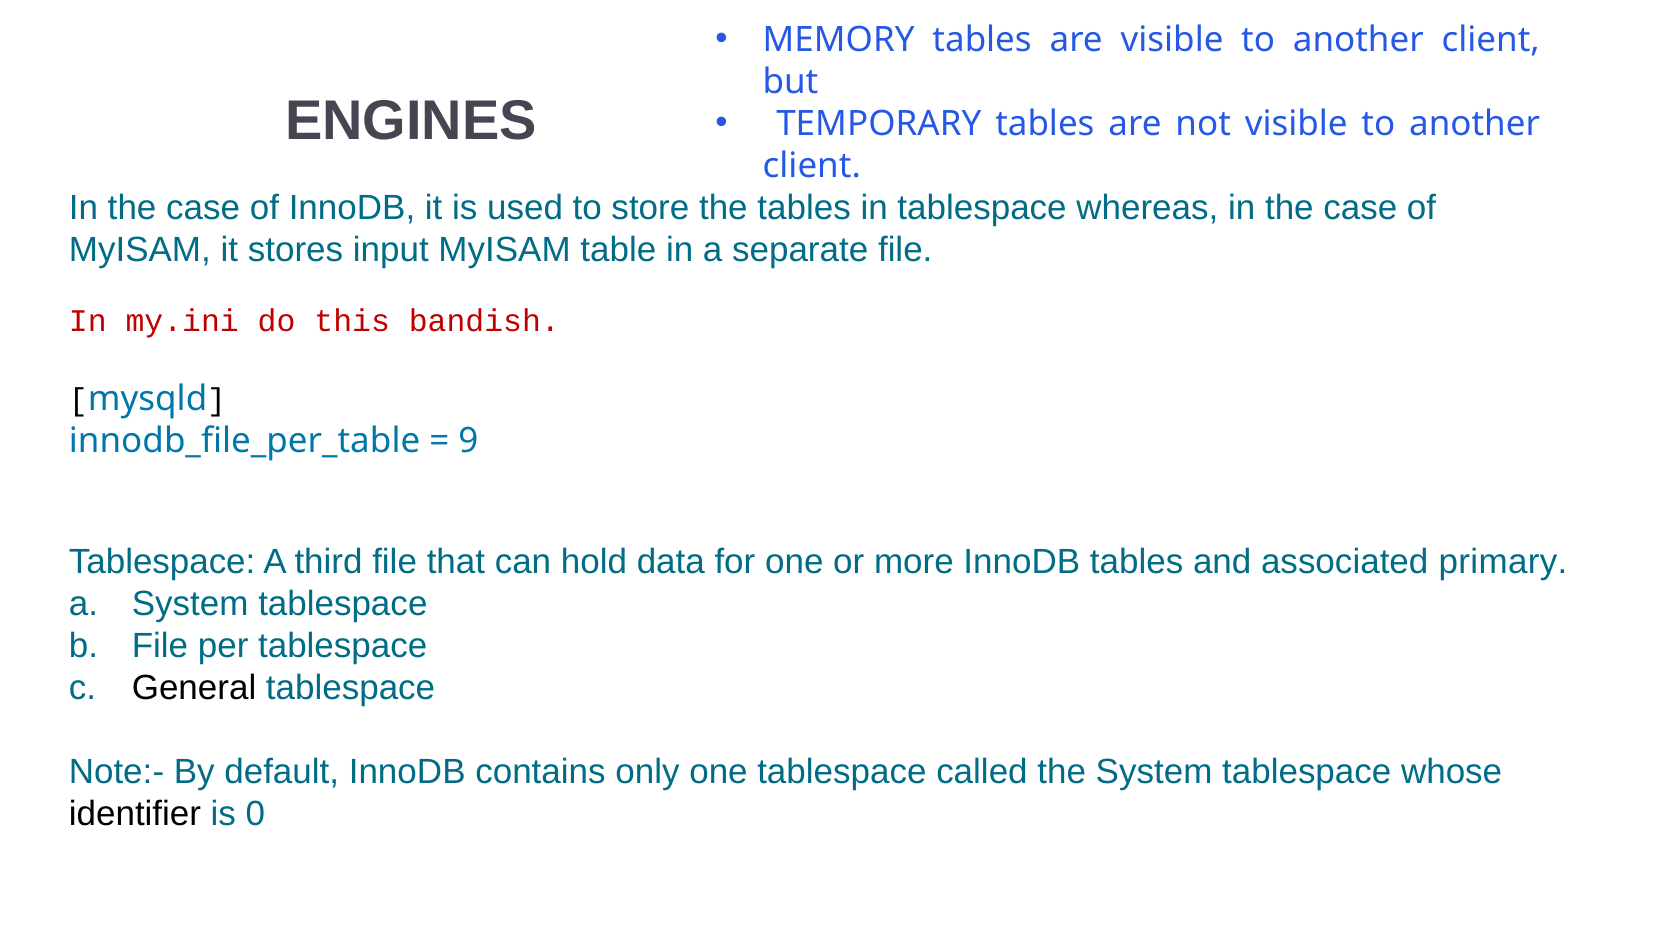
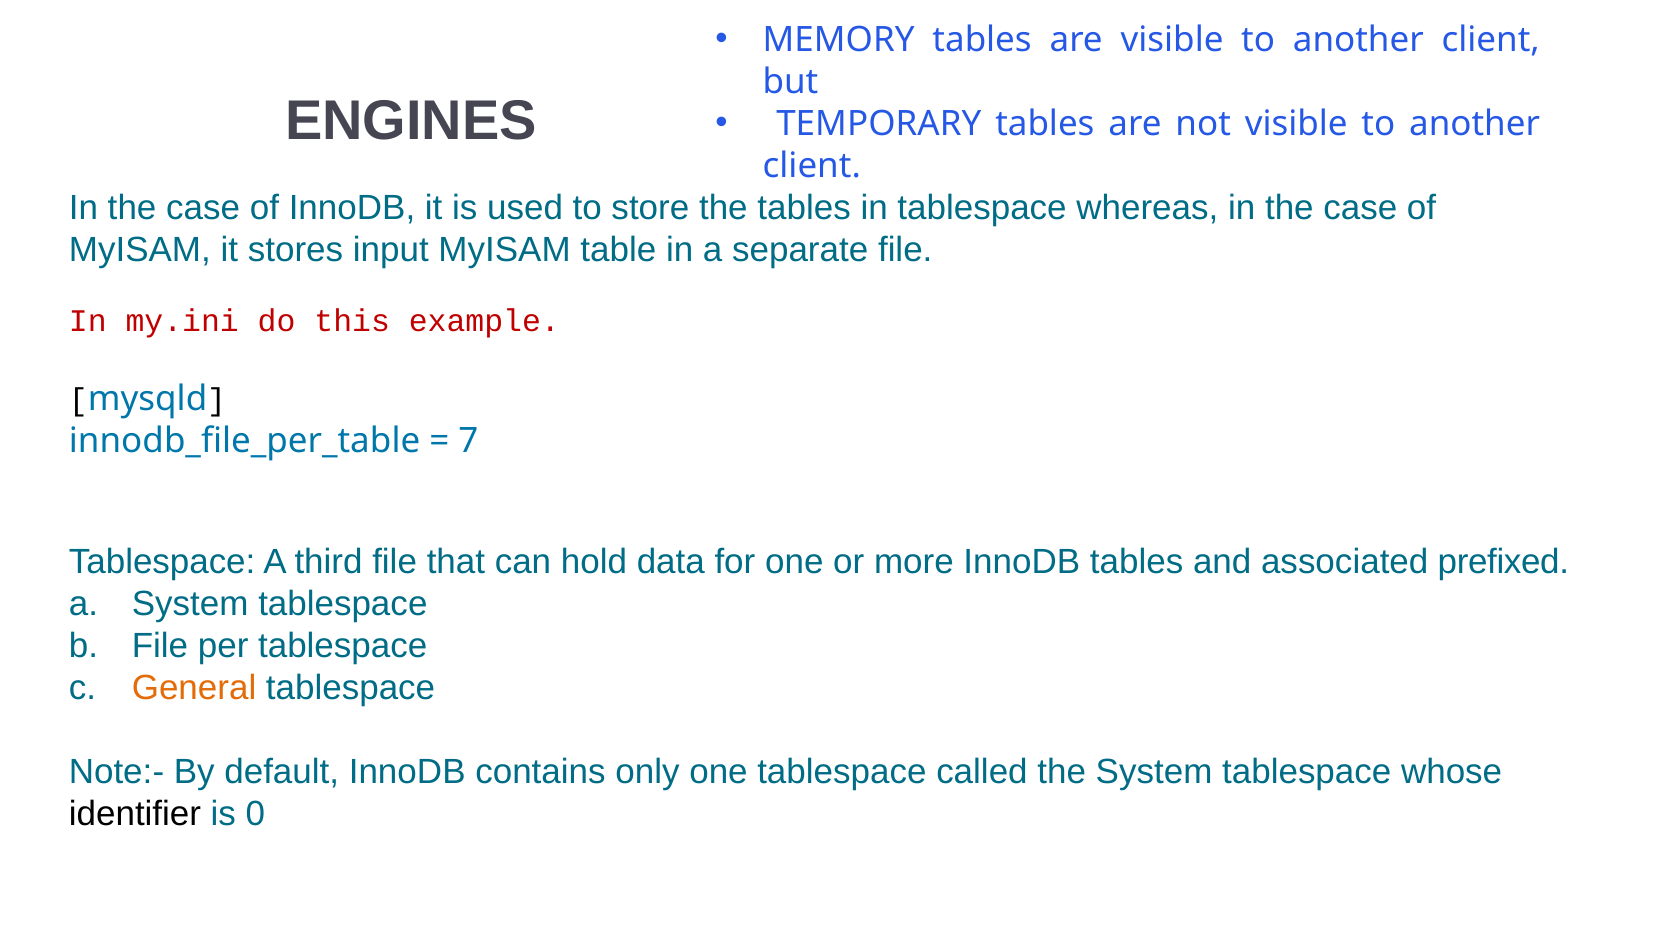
bandish: bandish -> example (484, 321)
9: 9 -> 7 (468, 441)
primary: primary -> prefixed (1503, 562)
General colour: black -> orange (194, 688)
